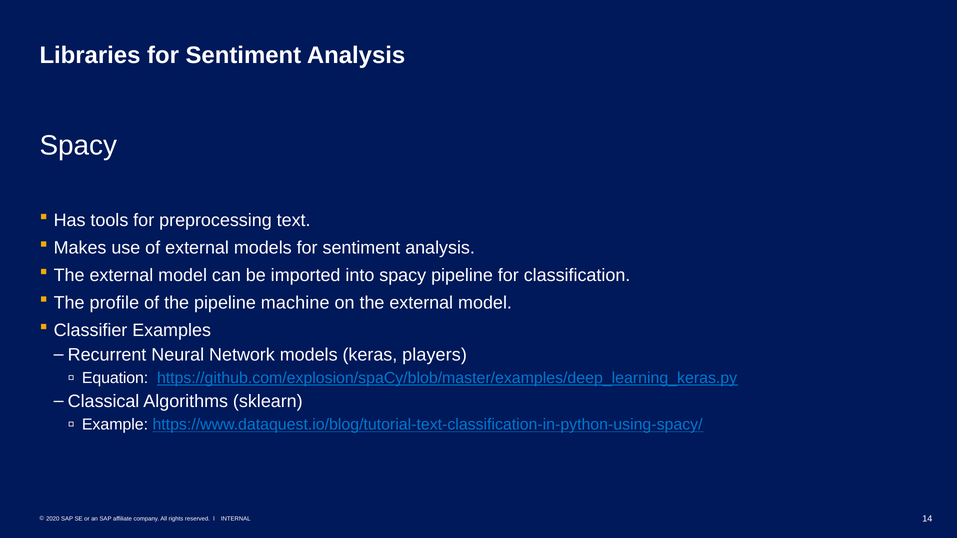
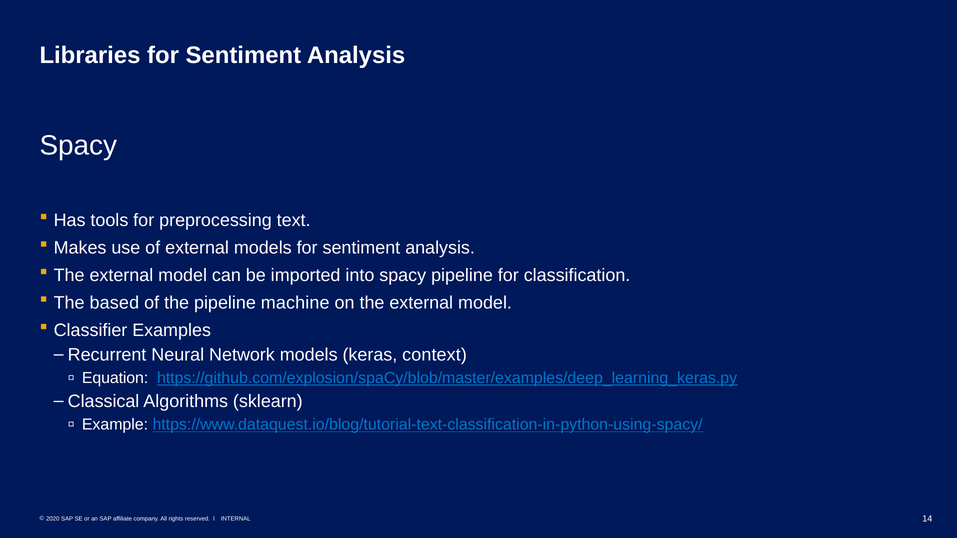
profile: profile -> based (114, 303)
players: players -> context (435, 355)
